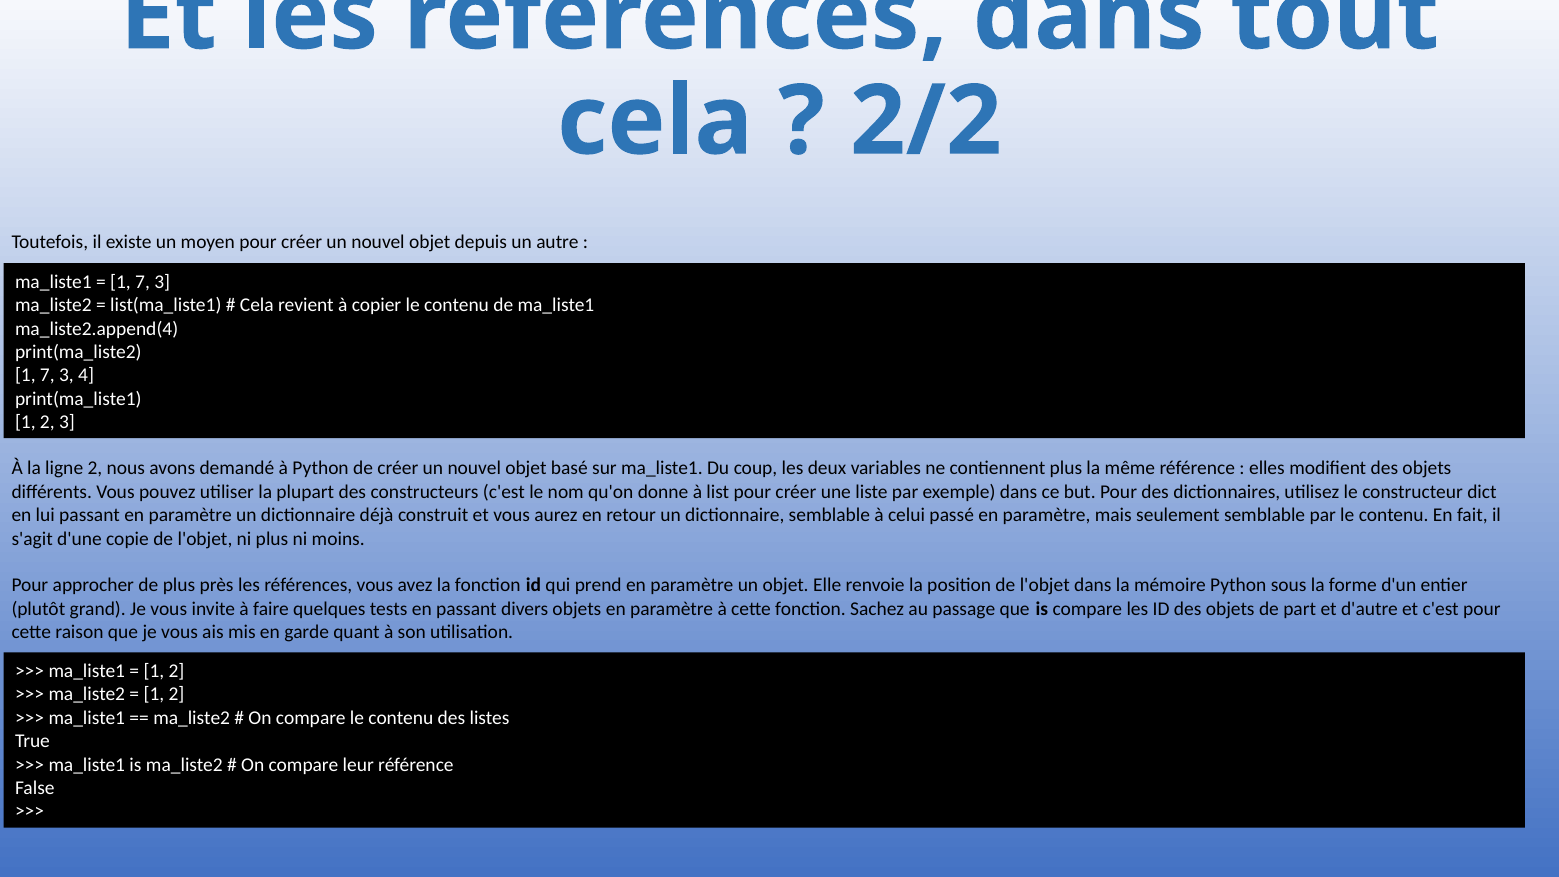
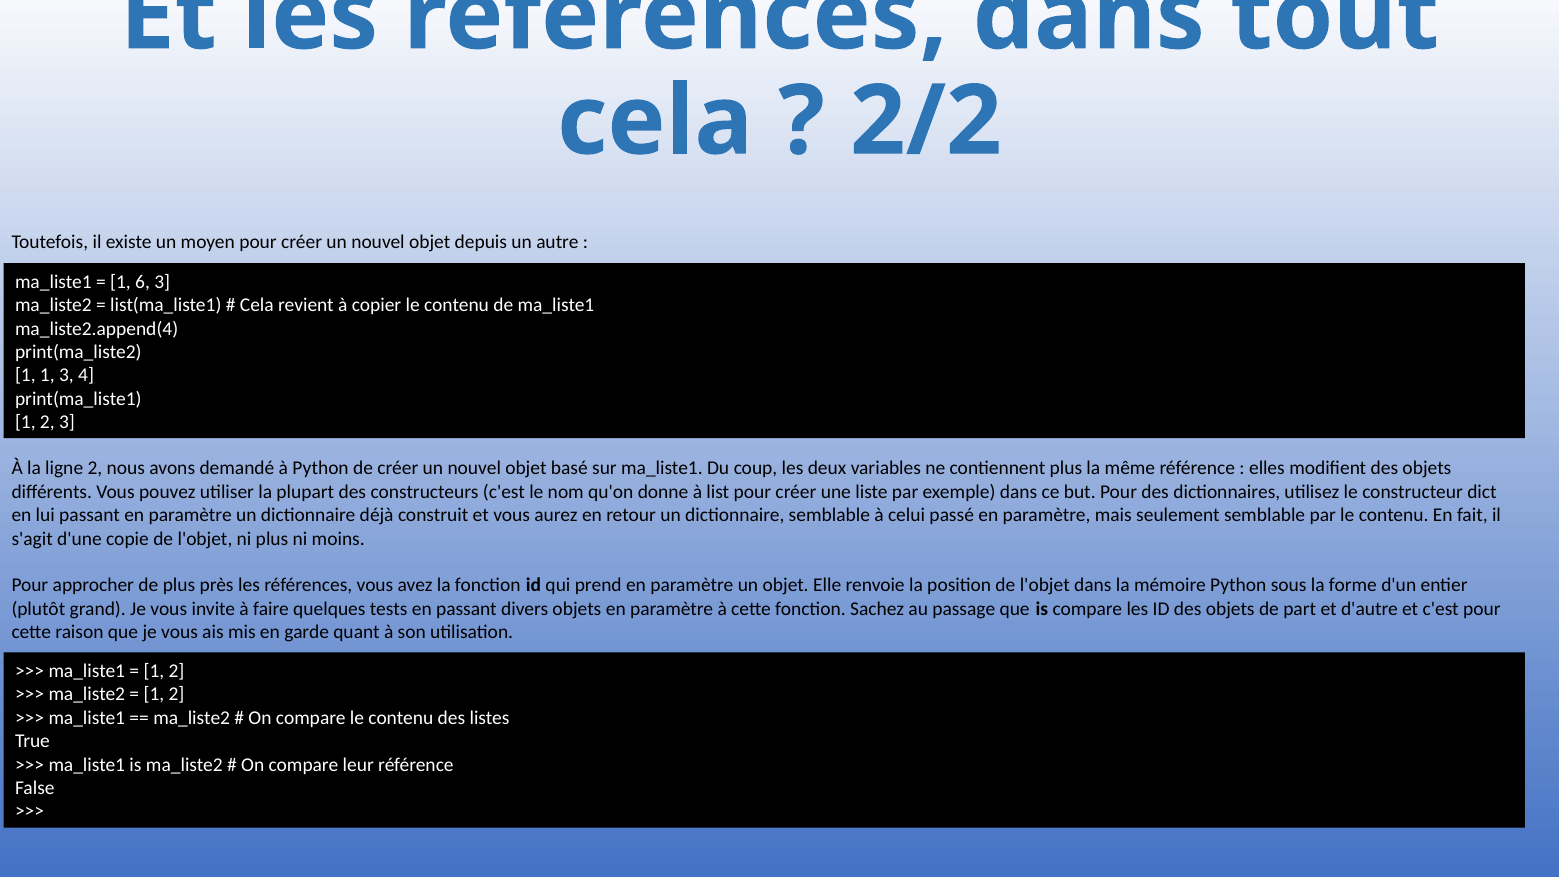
7: 7 -> 6 (143, 282)
7: 7 -> 1 (47, 375)
